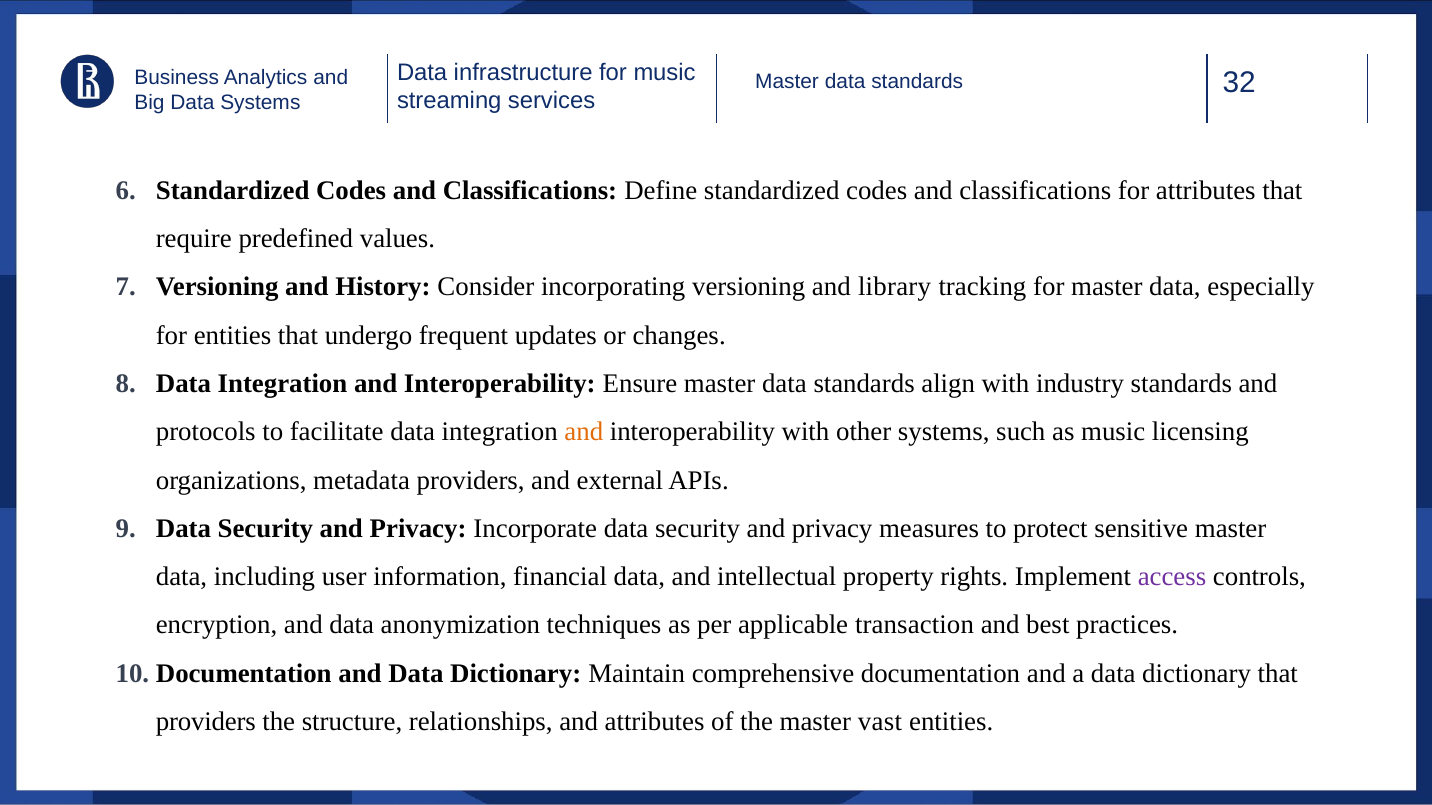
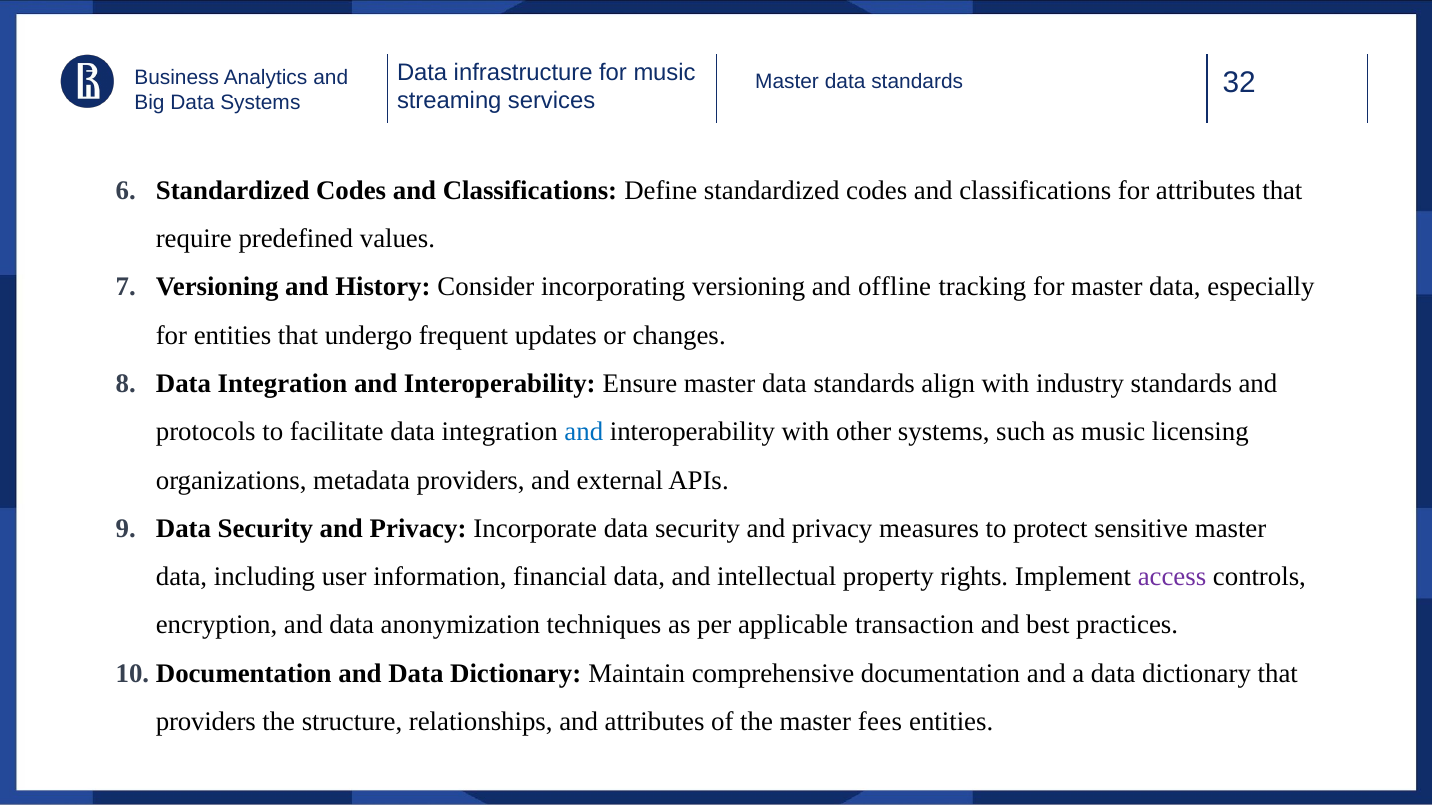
library: library -> offline (895, 287)
and colour: orange -> blue (584, 432)
vast: vast -> fees (880, 722)
